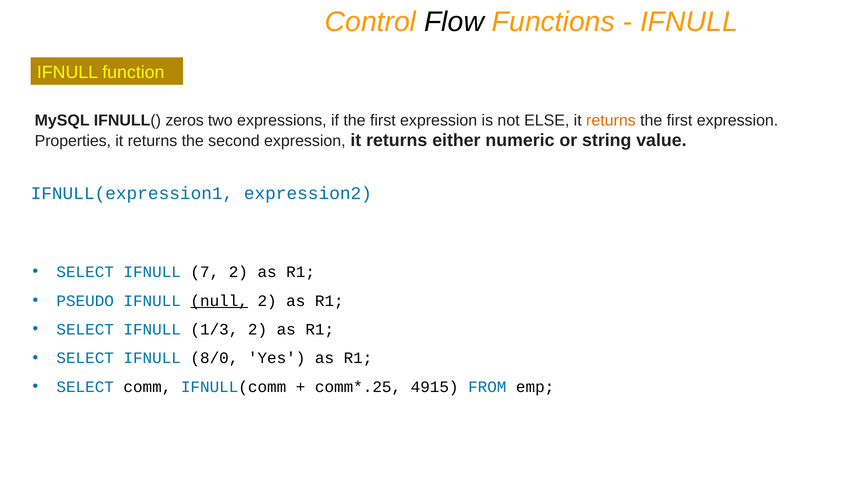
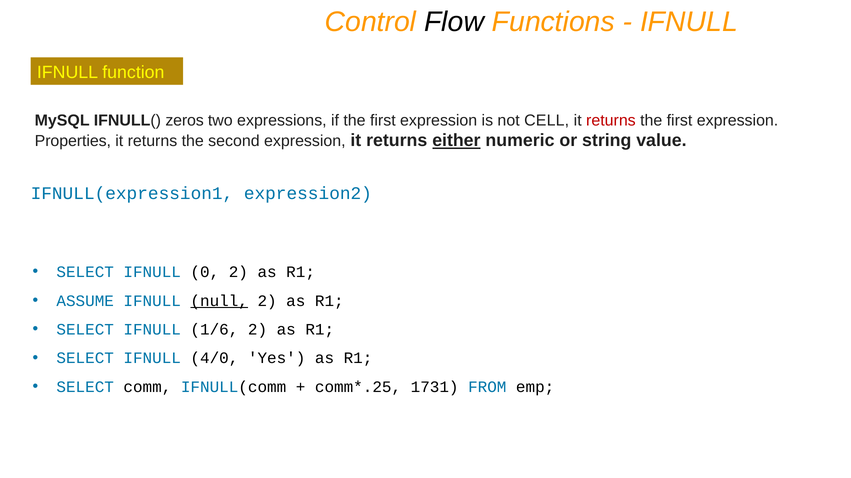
ELSE: ELSE -> CELL (547, 120)
returns colour: orange -> red (611, 120)
either underline: none -> present (456, 141)
7: 7 -> 0 (205, 272)
PSEUDO: PSEUDO -> ASSUME (85, 301)
1/3: 1/3 -> 1/6 (214, 330)
8/0: 8/0 -> 4/0 (214, 359)
4915: 4915 -> 1731 (435, 387)
